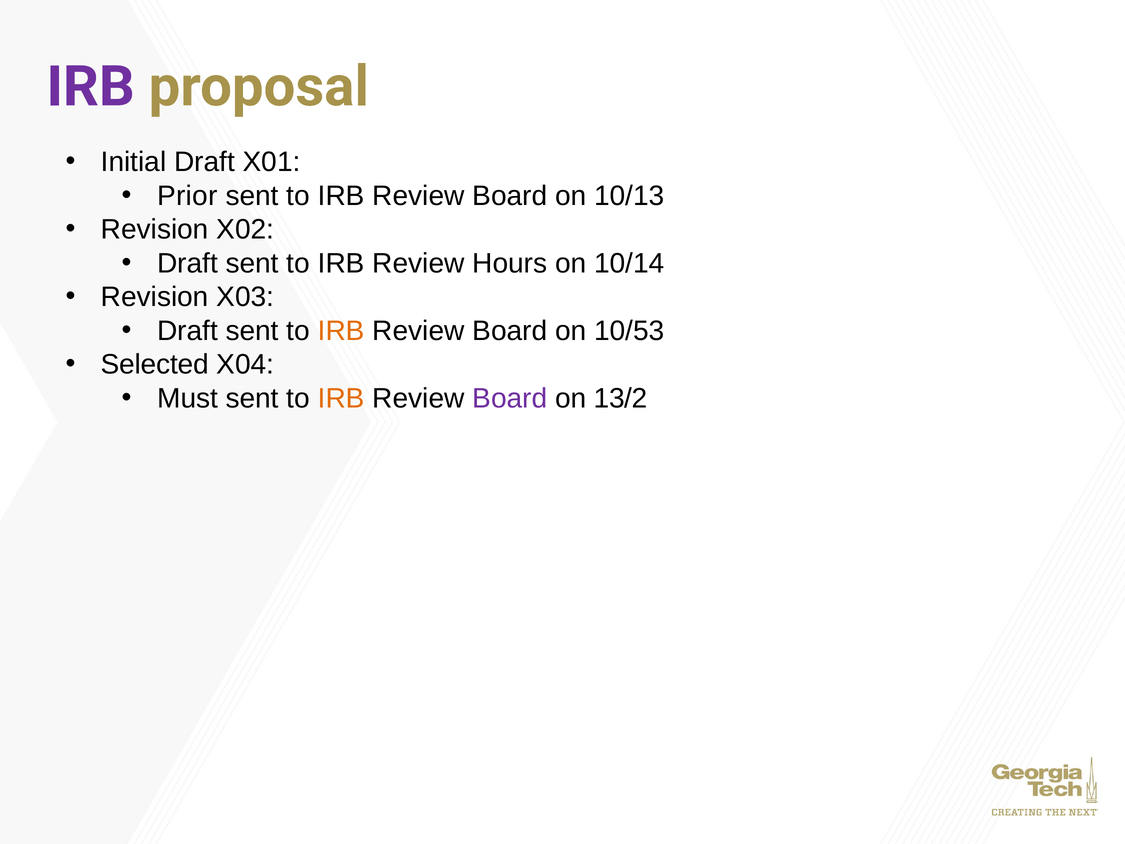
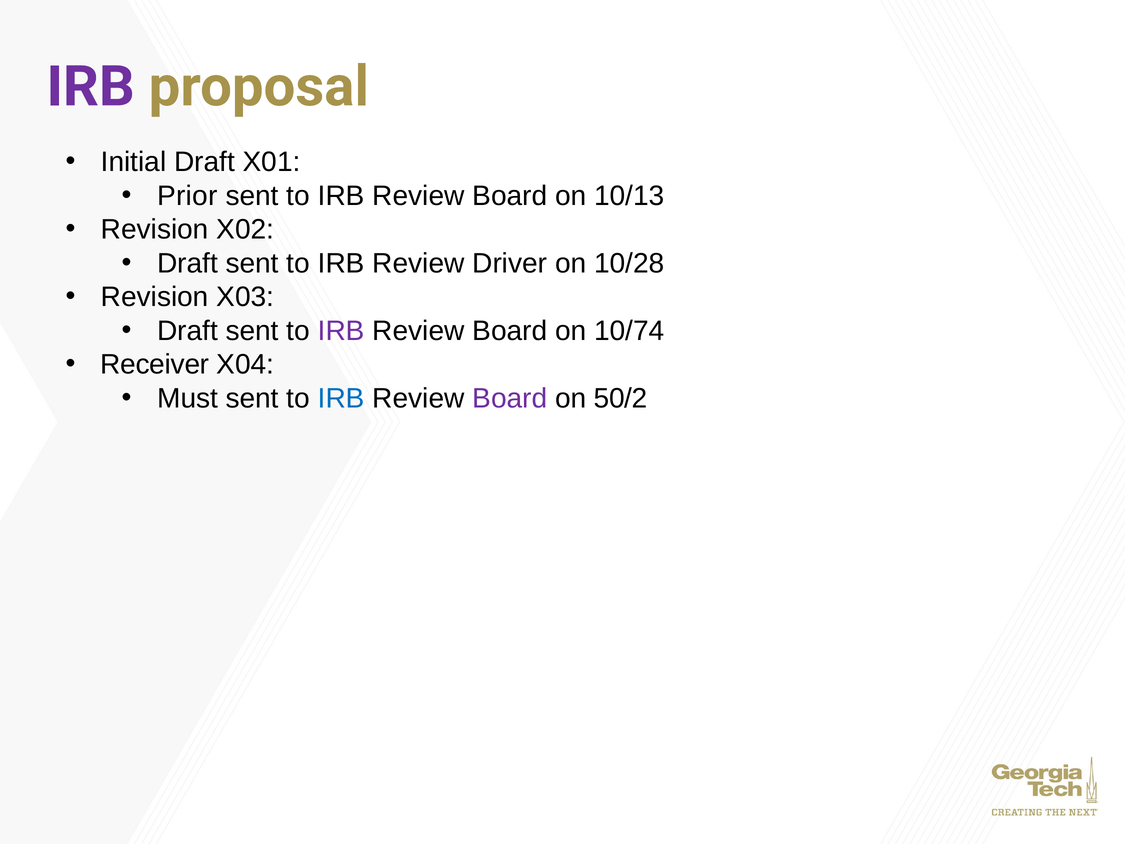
Hours: Hours -> Driver (510, 263)
10/14: 10/14 -> 10/28 (629, 263)
IRB colour: orange -> purple (341, 331)
10/53: 10/53 -> 10/74 (629, 331)
Selected: Selected -> Receiver (155, 364)
IRB colour: orange -> blue (341, 398)
13/2: 13/2 -> 50/2 (621, 398)
